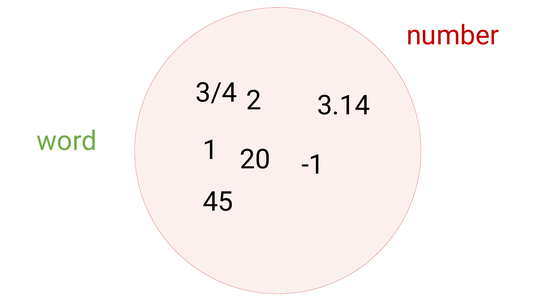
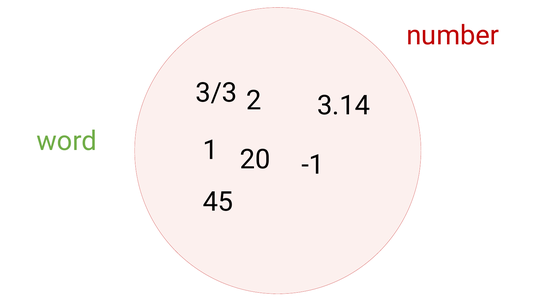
3/4: 3/4 -> 3/3 (216, 93)
